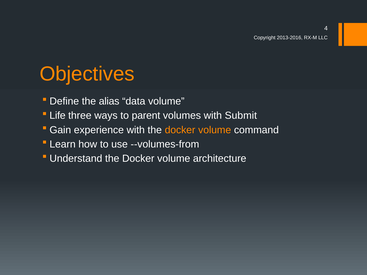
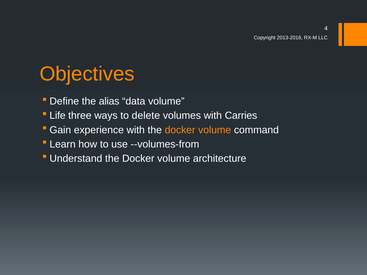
parent: parent -> delete (146, 116)
Submit: Submit -> Carries (241, 116)
